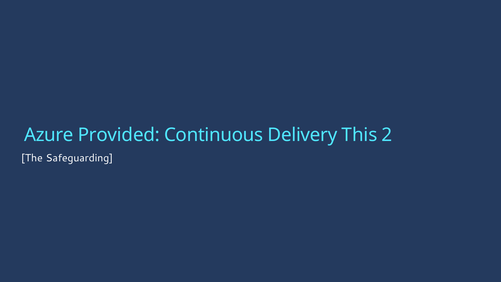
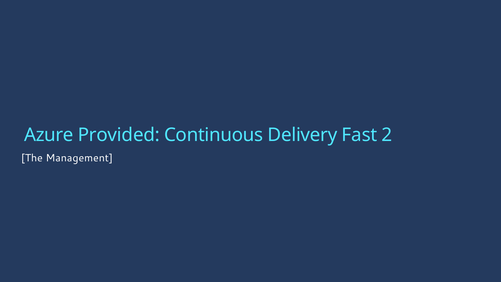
This: This -> Fast (360, 135)
Safeguarding: Safeguarding -> Management (79, 158)
